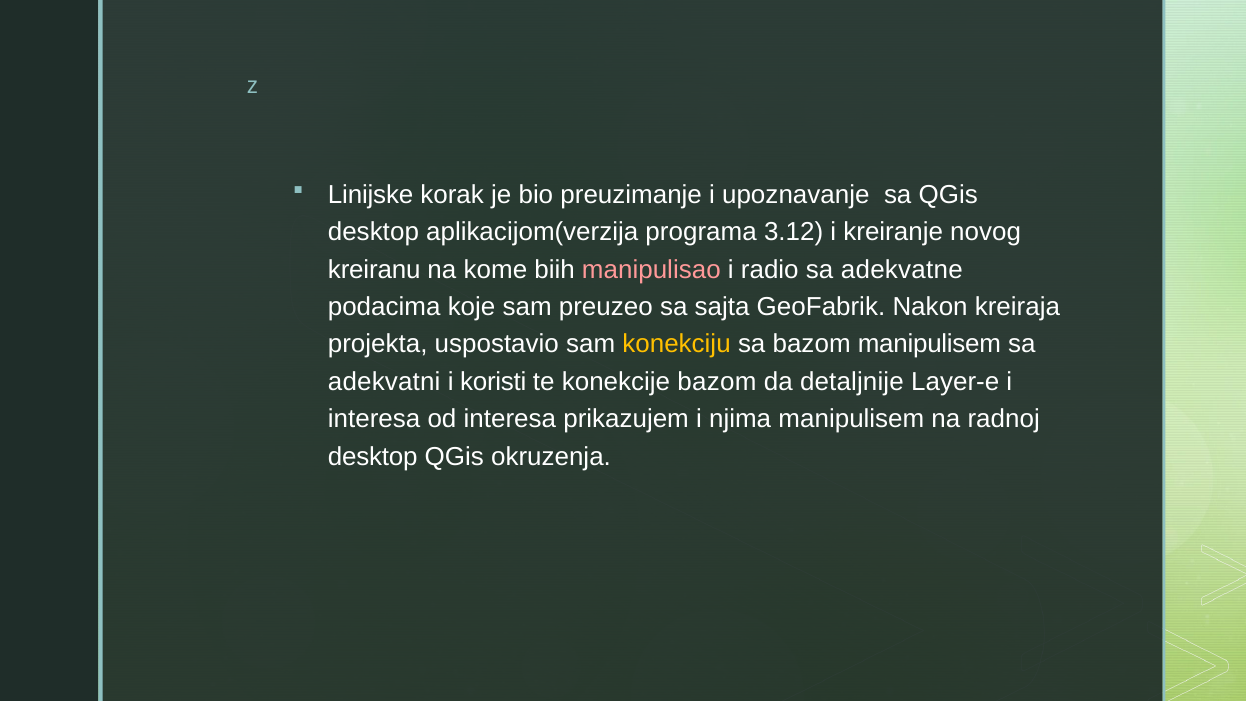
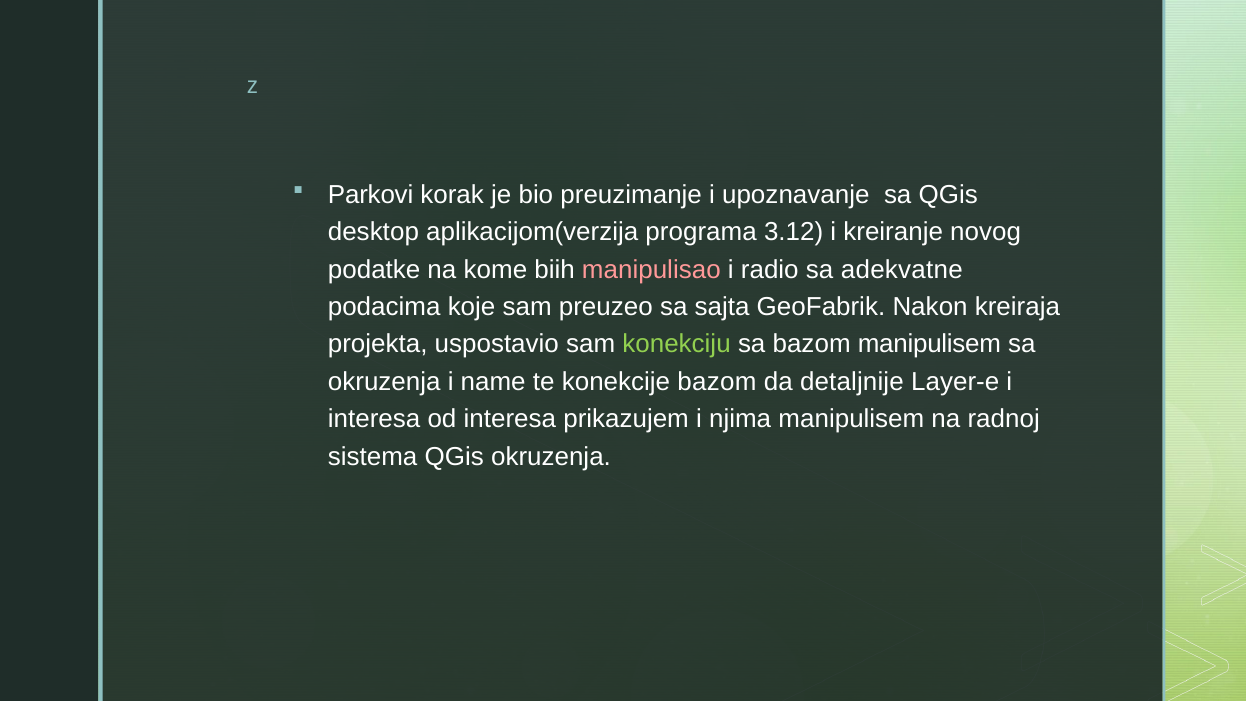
Linijske: Linijske -> Parkovi (371, 195)
kreiranu: kreiranu -> podatke (374, 270)
konekciju colour: yellow -> light green (677, 344)
adekvatni: adekvatni -> okruzenja (384, 382)
koristi: koristi -> name (493, 382)
desktop: desktop -> sistema (373, 456)
